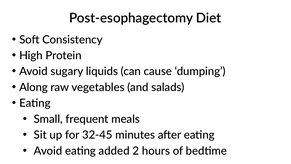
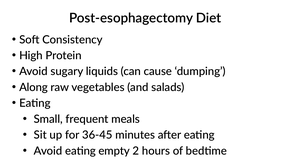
32-45: 32-45 -> 36-45 (97, 135)
added: added -> empty (114, 151)
